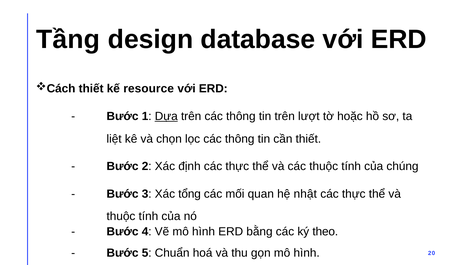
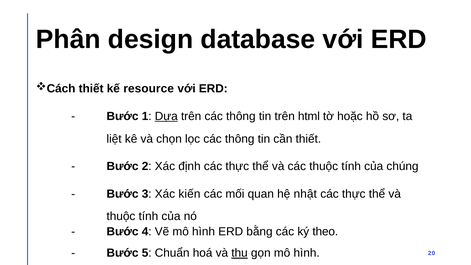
Tầng: Tầng -> Phân (68, 40)
lượt: lượt -> html (309, 116)
tổng: tổng -> kiến (189, 194)
thu underline: none -> present (240, 253)
